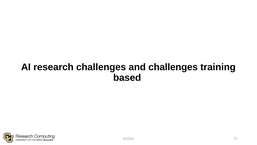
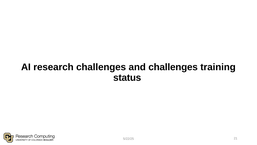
based: based -> status (127, 77)
